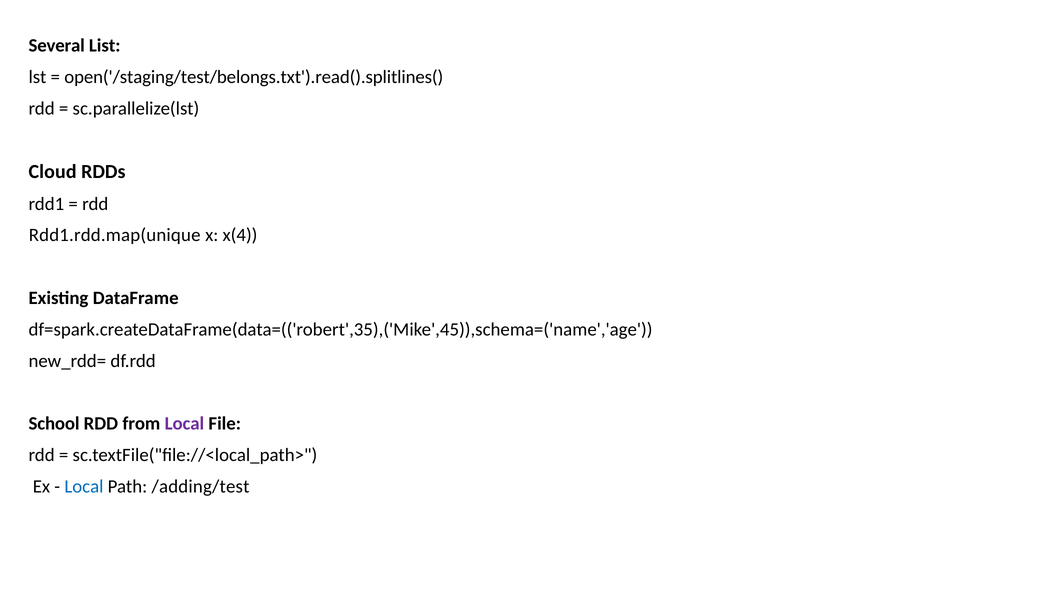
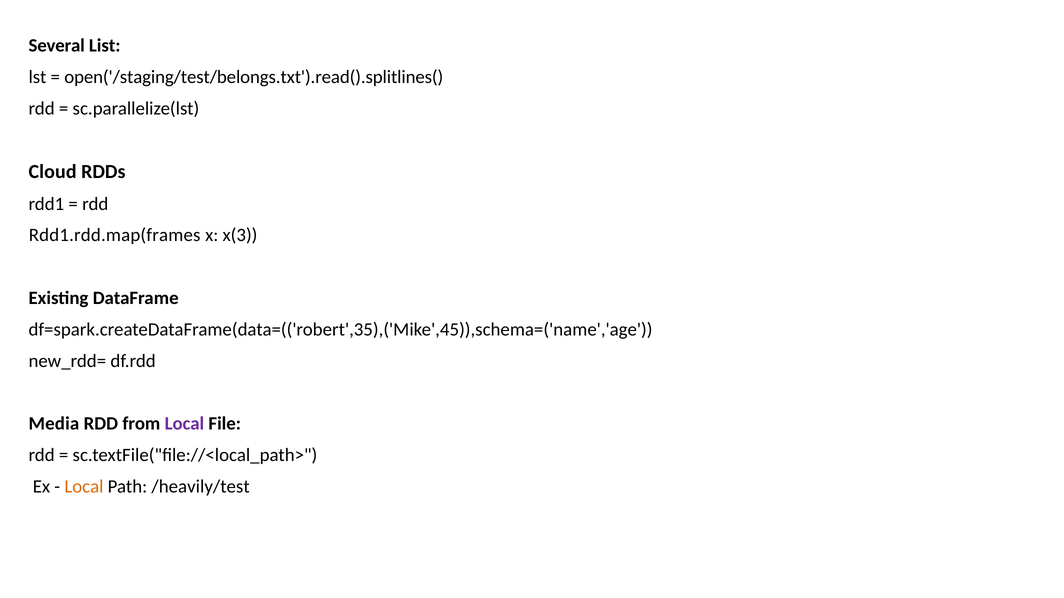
Rdd1.rdd.map(unique: Rdd1.rdd.map(unique -> Rdd1.rdd.map(frames (115, 235)
x(4: x(4 -> x(3 (240, 235)
School: School -> Media (54, 424)
Local colour: blue -> orange (84, 487)
/adding/test: /adding/test -> /heavily/test (201, 487)
